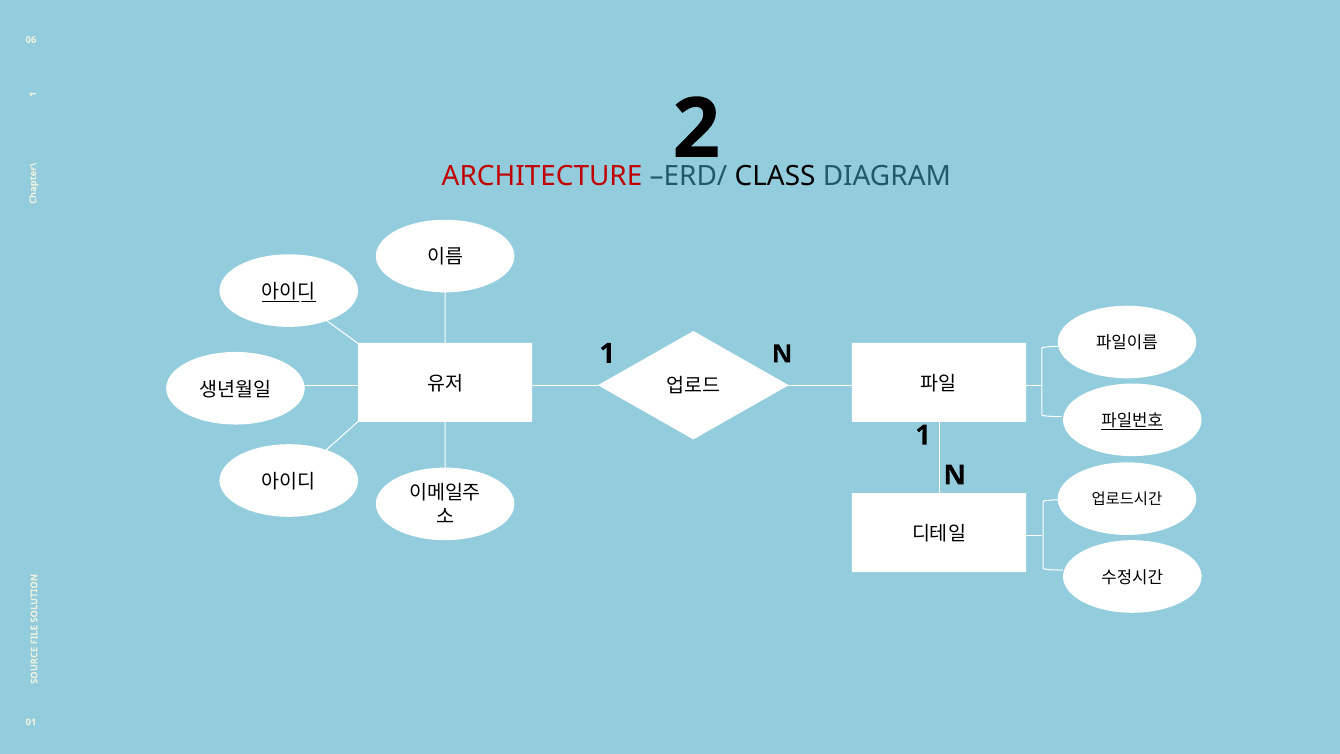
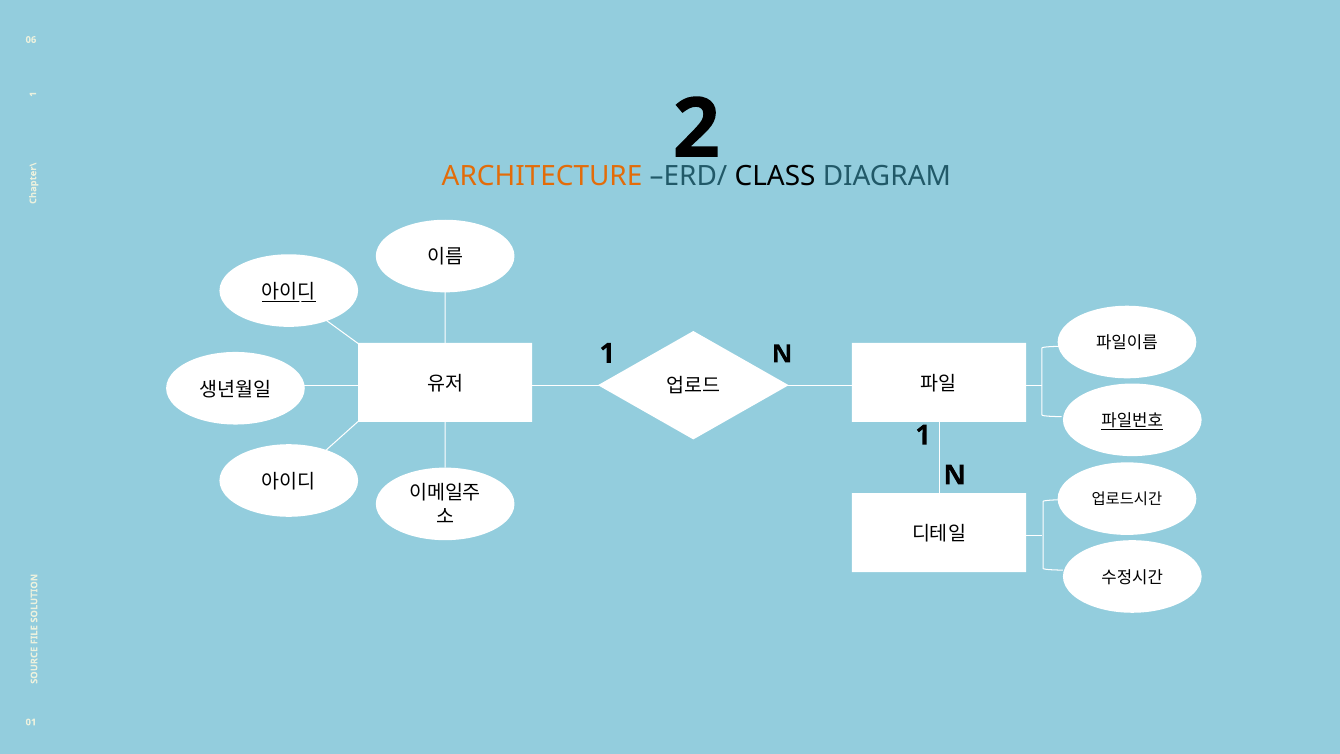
ARCHITECTURE colour: red -> orange (542, 176)
